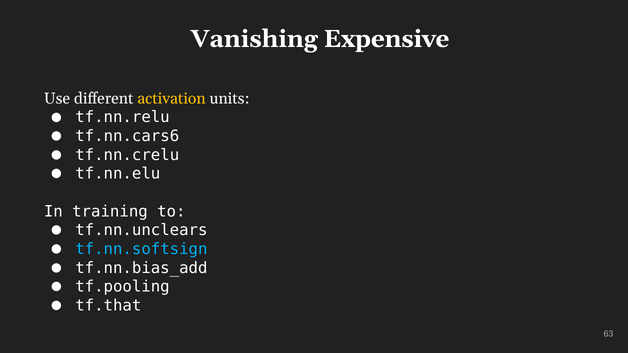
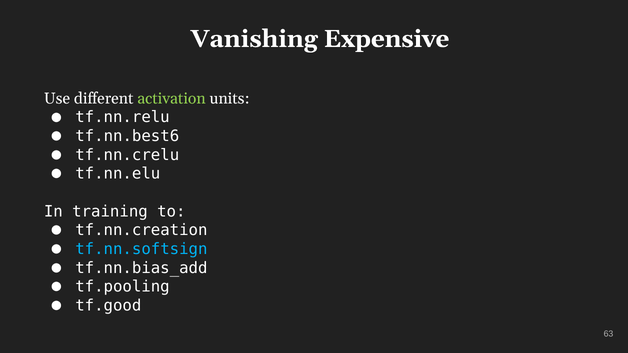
activation colour: yellow -> light green (171, 98)
tf.nn.cars6: tf.nn.cars6 -> tf.nn.best6 (127, 136)
tf.nn.unclears: tf.nn.unclears -> tf.nn.creation (141, 230)
tf.that: tf.that -> tf.good (108, 306)
